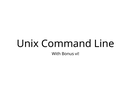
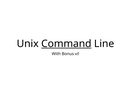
Command underline: none -> present (66, 44)
